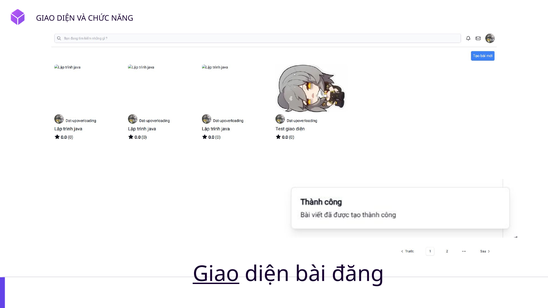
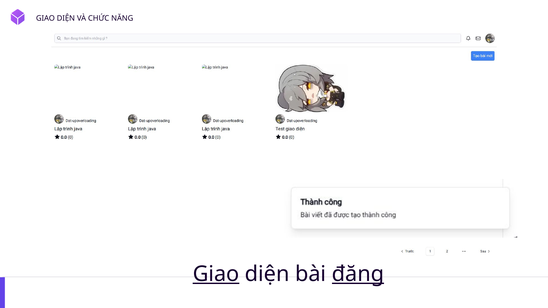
đăng underline: none -> present (358, 274)
